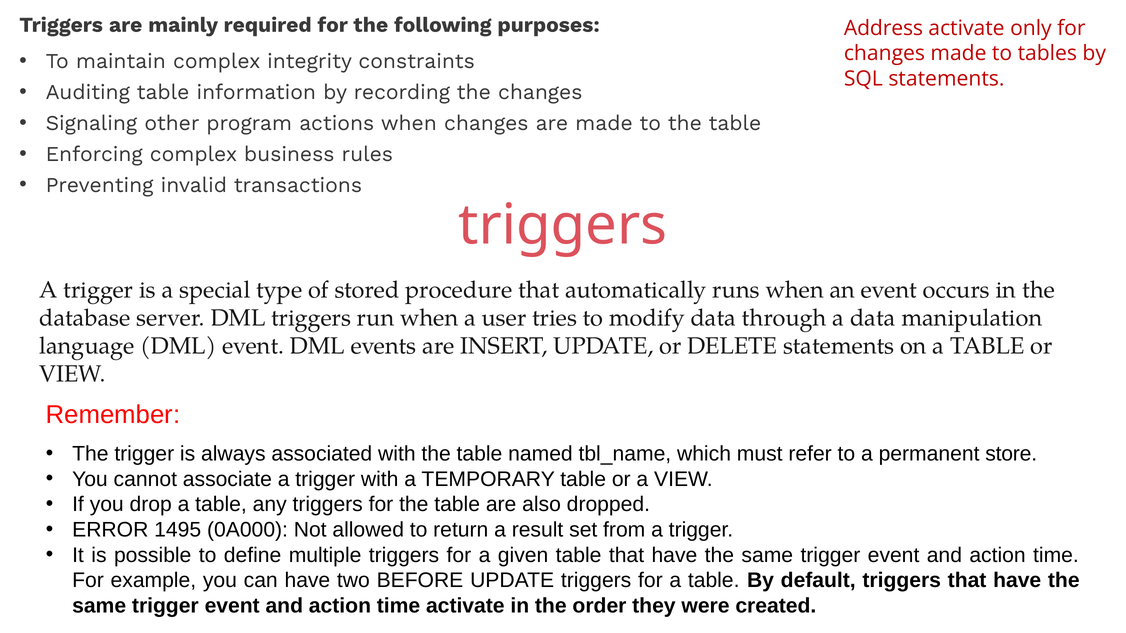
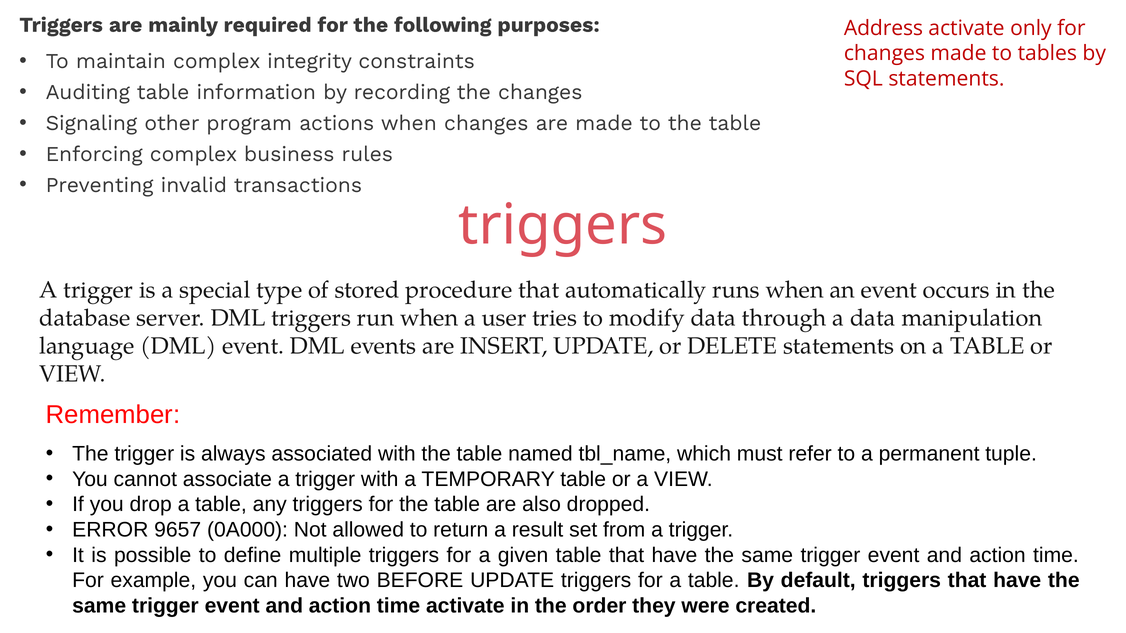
store: store -> tuple (1011, 454)
1495: 1495 -> 9657 (178, 530)
